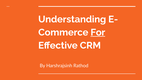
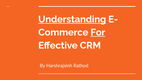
Understanding underline: none -> present (72, 19)
